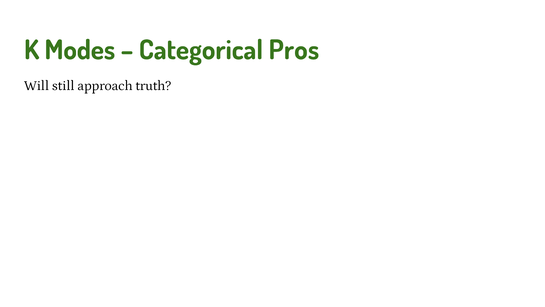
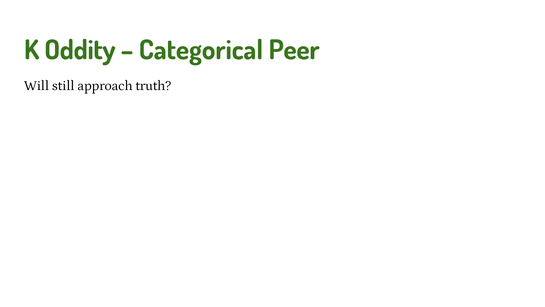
Modes: Modes -> Oddity (80, 50)
Pros: Pros -> Peer (294, 50)
